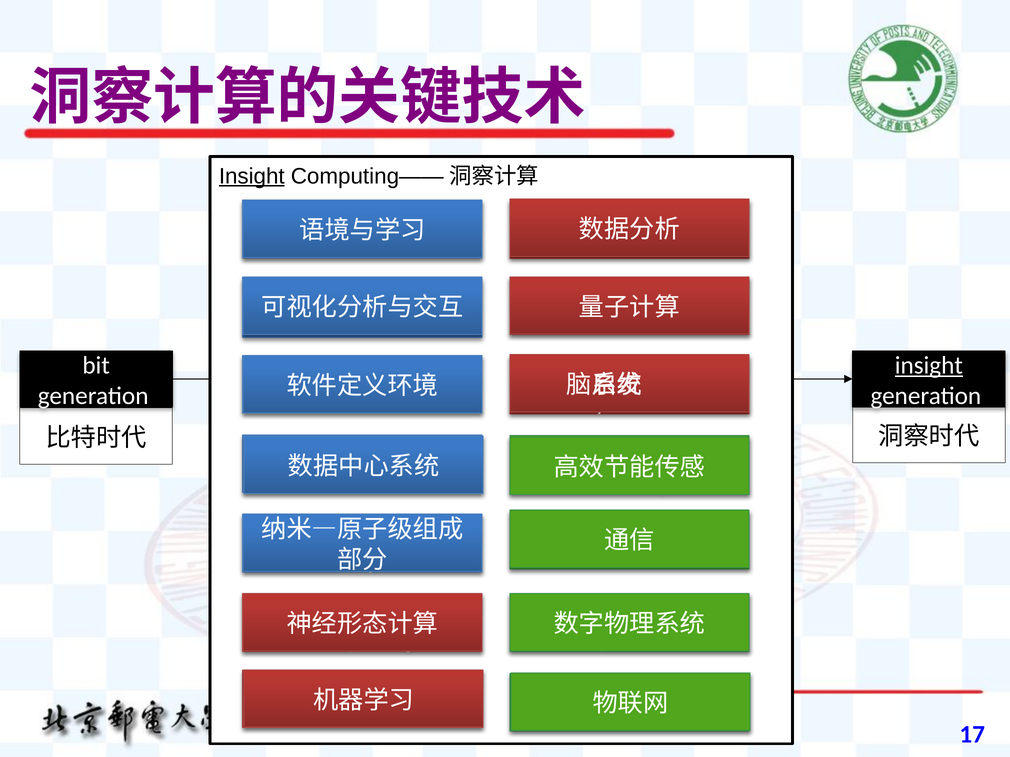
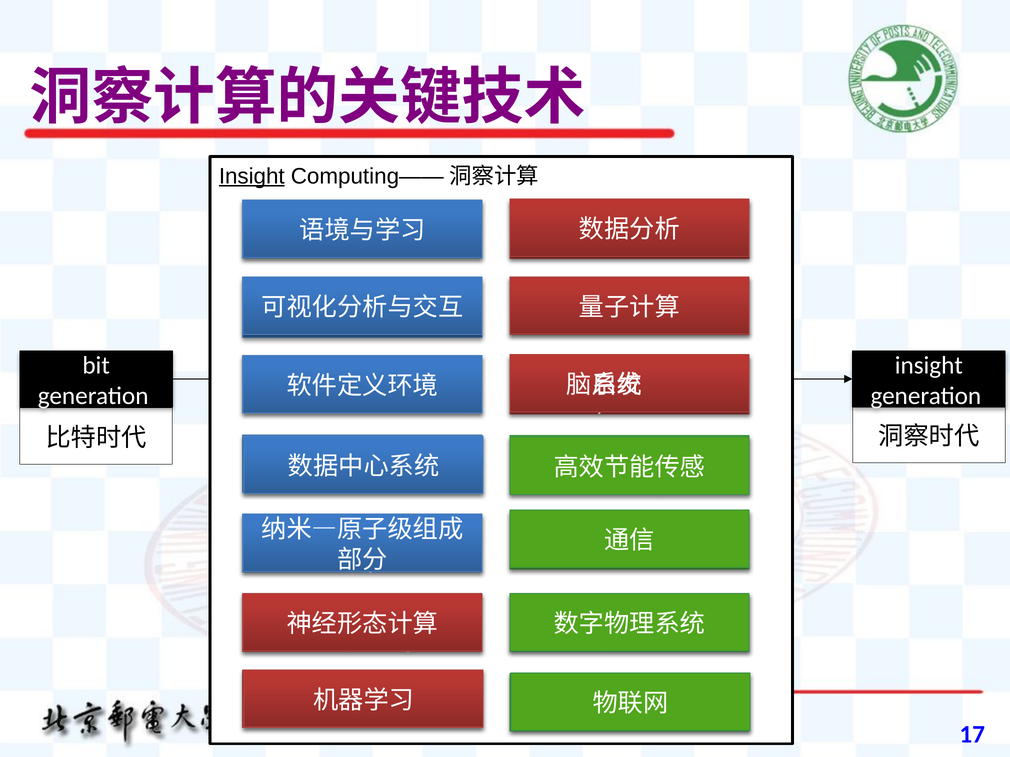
insight underline: present -> none (929, 366)
